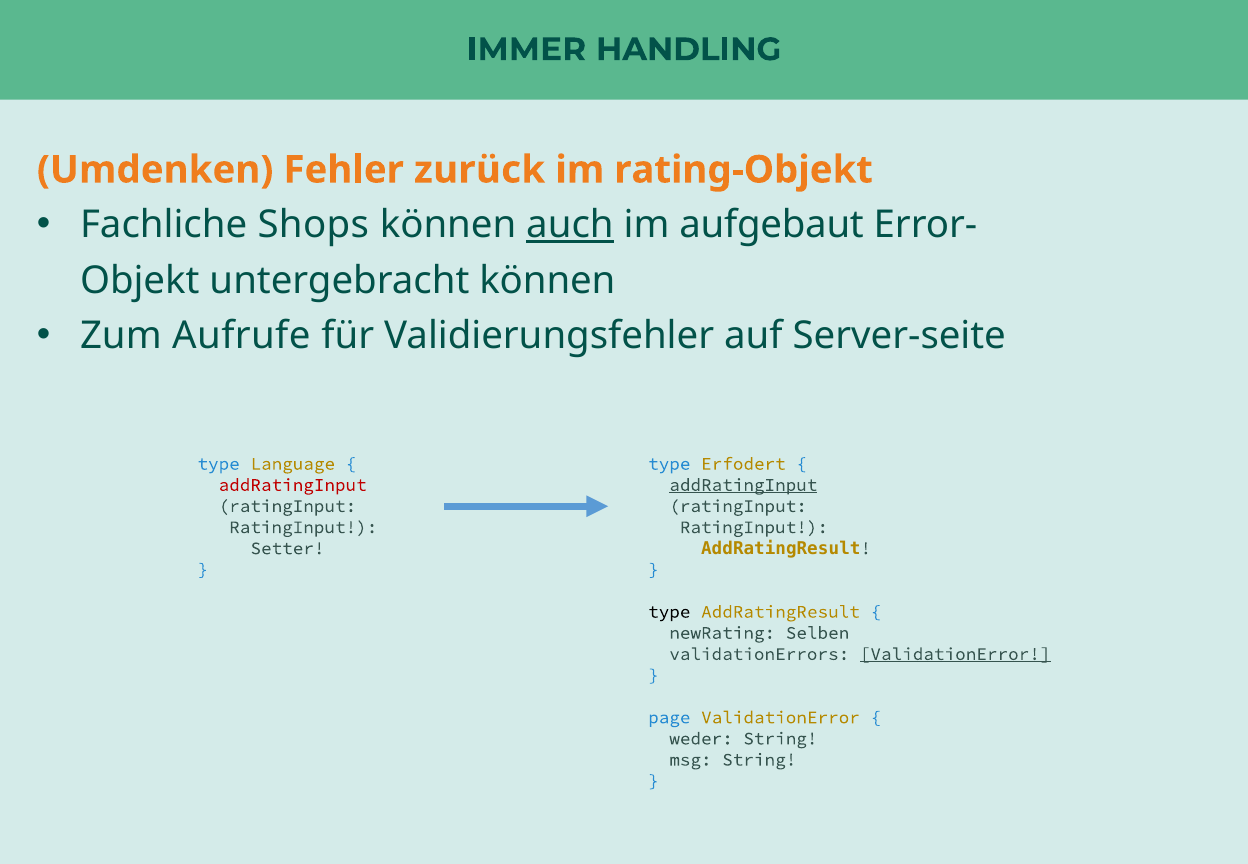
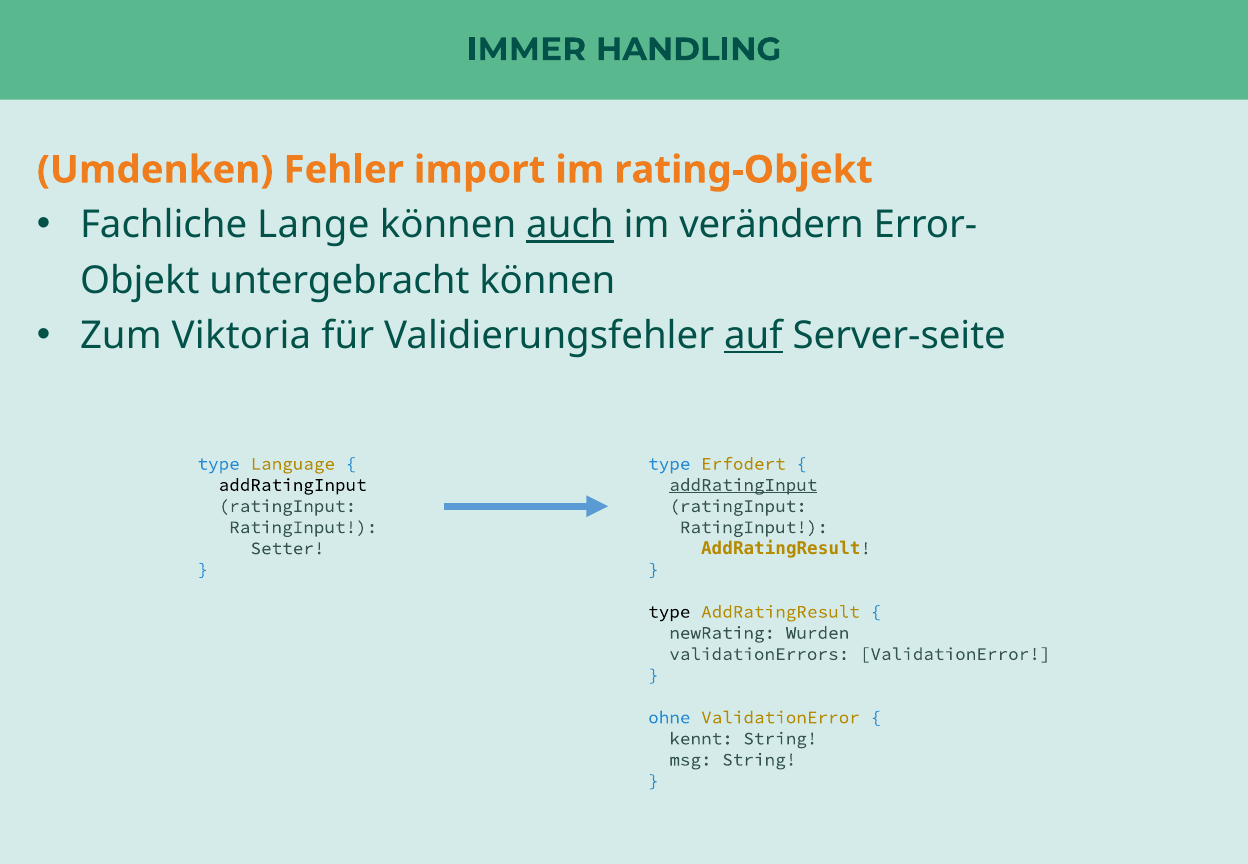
zurück: zurück -> import (480, 170)
Shops: Shops -> Lange (313, 225)
aufgebaut: aufgebaut -> verändern (772, 225)
Aufrufe: Aufrufe -> Viktoria (241, 336)
auf underline: none -> present (753, 336)
addRatingInput colour: red -> black (293, 485)
Selben: Selben -> Wurden (818, 633)
ValidationError underline: present -> none (955, 654)
page: page -> ohne (669, 717)
weder: weder -> kennt (701, 739)
